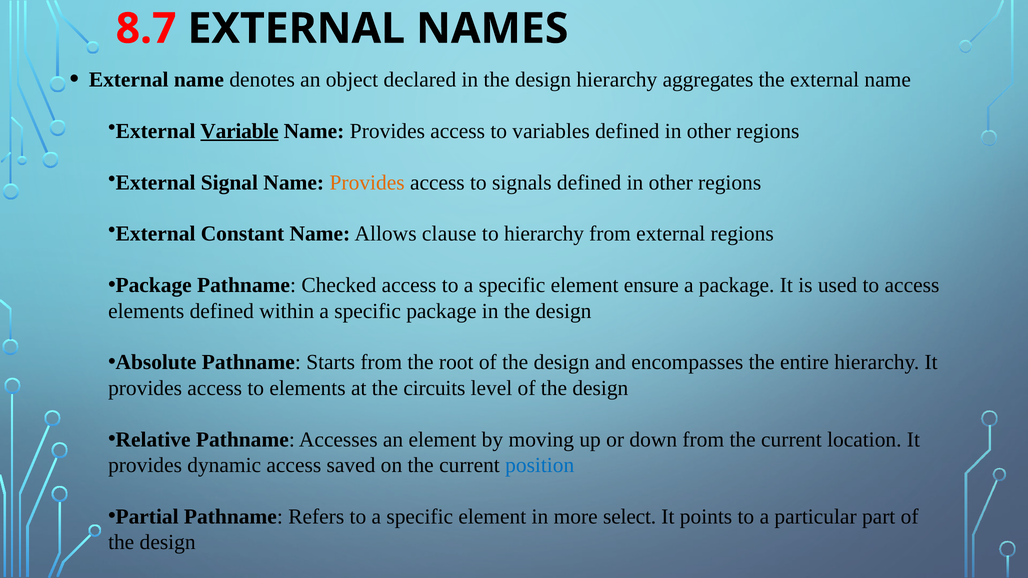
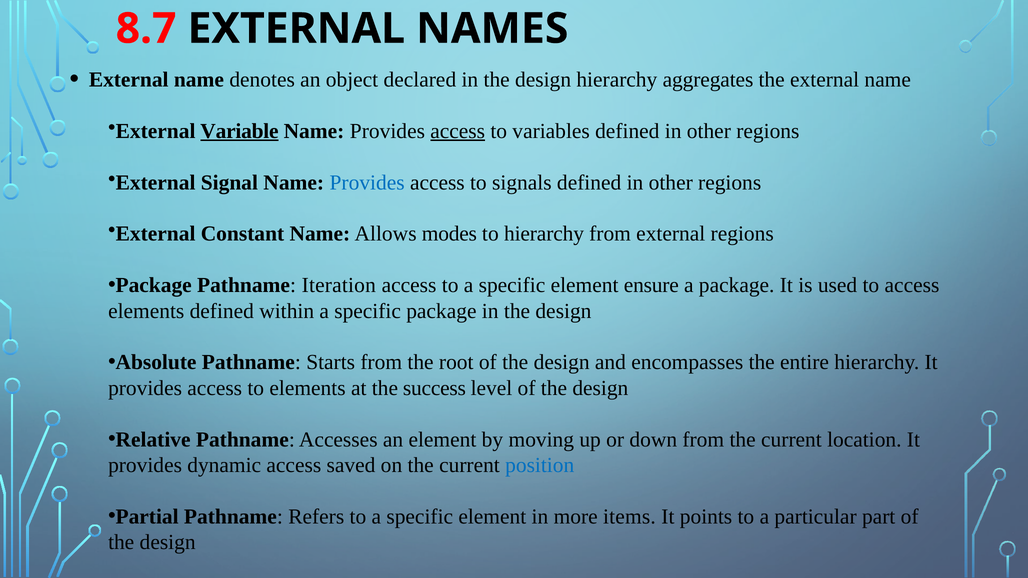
access underline: none -> present (458, 131)
Provides colour: orange -> blue (367, 183)
clause: clause -> modes (449, 234)
Checked: Checked -> Iteration (339, 285)
circuits: circuits -> success (434, 388)
select: select -> items (629, 517)
